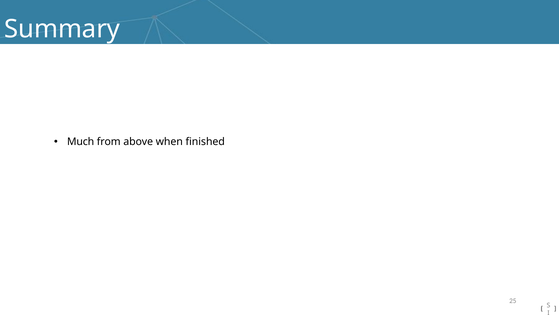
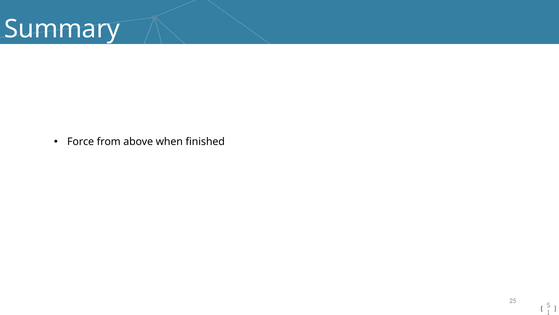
Much: Much -> Force (81, 142)
